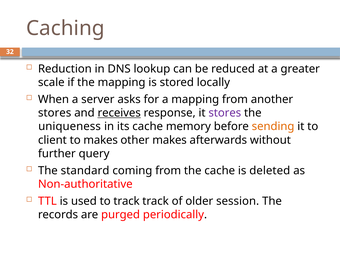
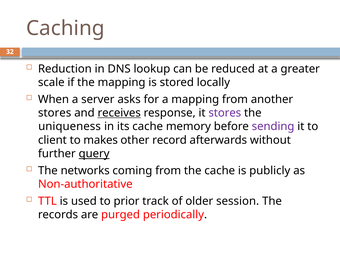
sending colour: orange -> purple (273, 126)
other makes: makes -> record (170, 140)
query underline: none -> present (94, 154)
standard: standard -> networks (85, 171)
deleted: deleted -> publicly (270, 171)
to track: track -> prior (127, 201)
